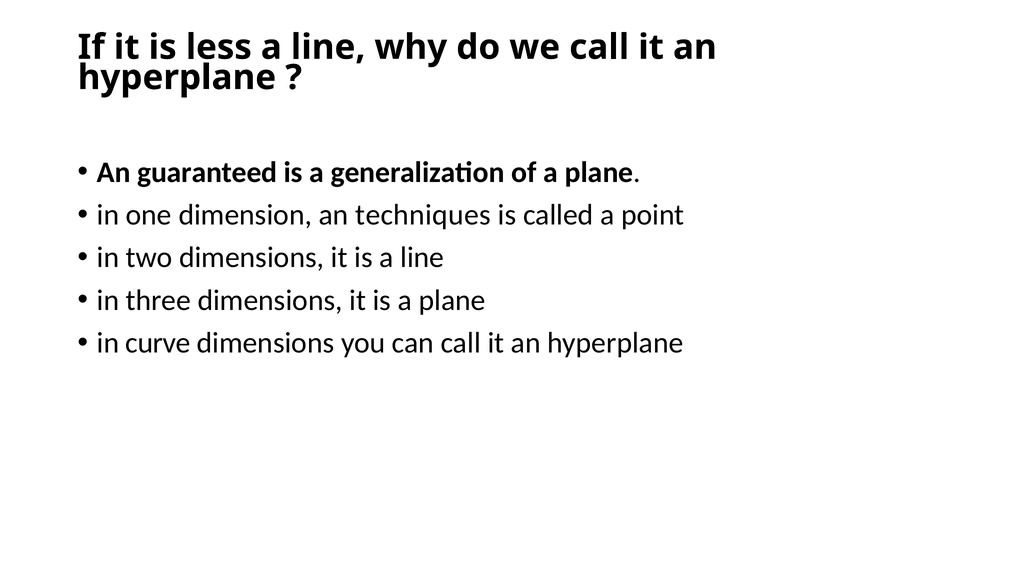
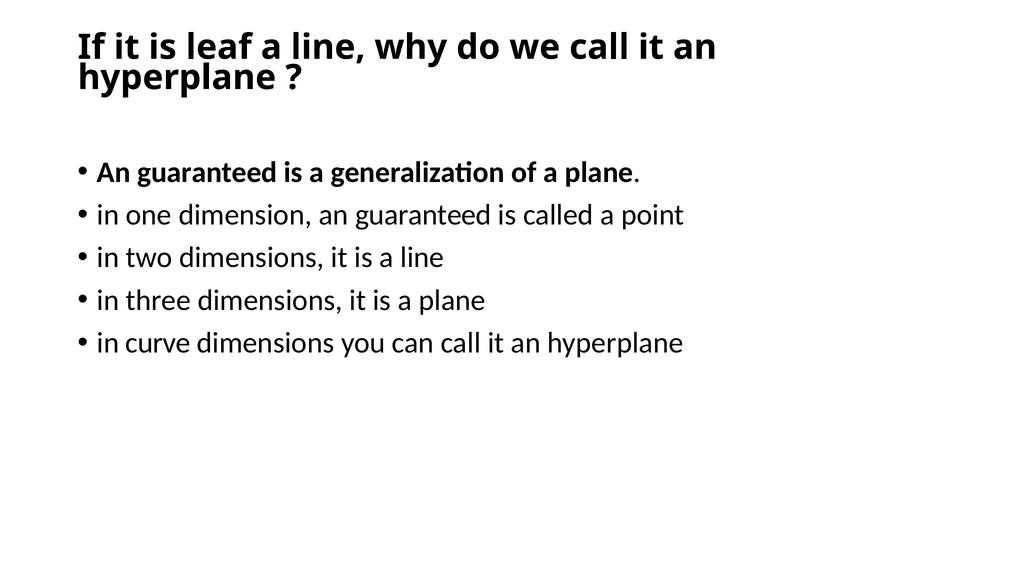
less: less -> leaf (219, 47)
dimension an techniques: techniques -> guaranteed (423, 215)
